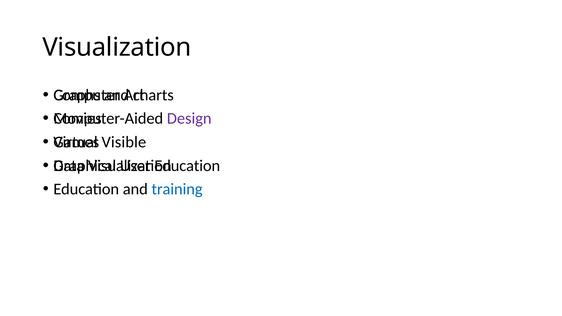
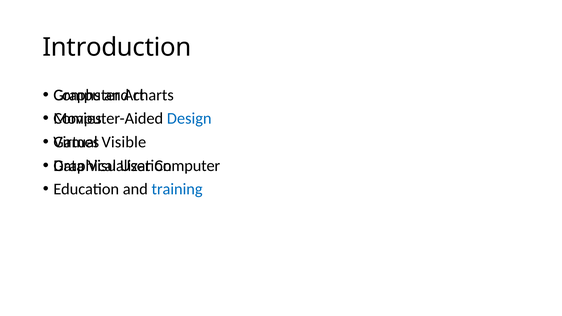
Visualization: Visualization -> Introduction (117, 47)
Design colour: purple -> blue (189, 119)
Education: Education -> Computer (187, 166)
